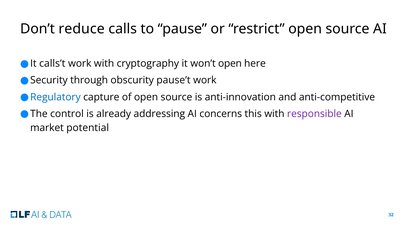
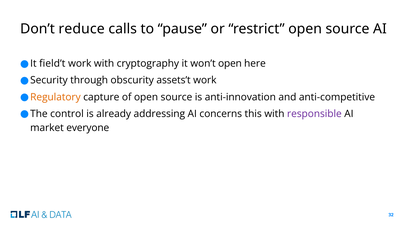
calls’t: calls’t -> field’t (52, 64)
pause’t: pause’t -> assets’t (174, 80)
Regulatory colour: blue -> orange (55, 97)
potential: potential -> everyone (88, 128)
